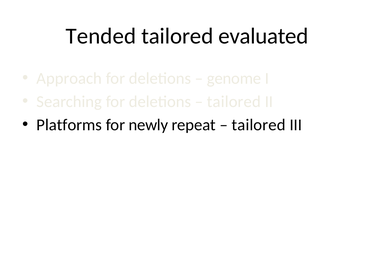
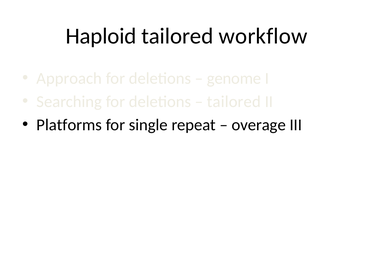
Tended: Tended -> Haploid (101, 36)
evaluated: evaluated -> workflow (263, 36)
newly: newly -> single (148, 125)
tailored: tailored -> overage (259, 125)
